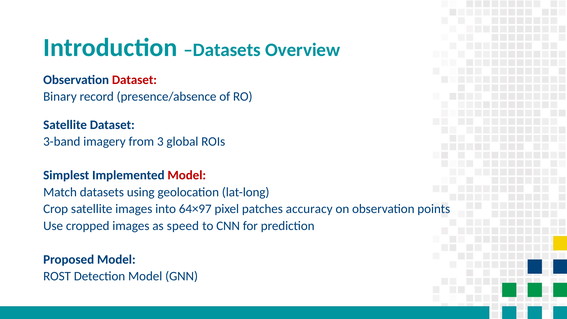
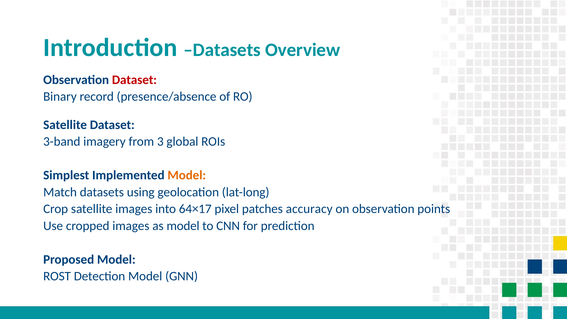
Model colour: red -> orange (187, 175)
64×97: 64×97 -> 64×17 (195, 209)
as speed: speed -> model (183, 226)
